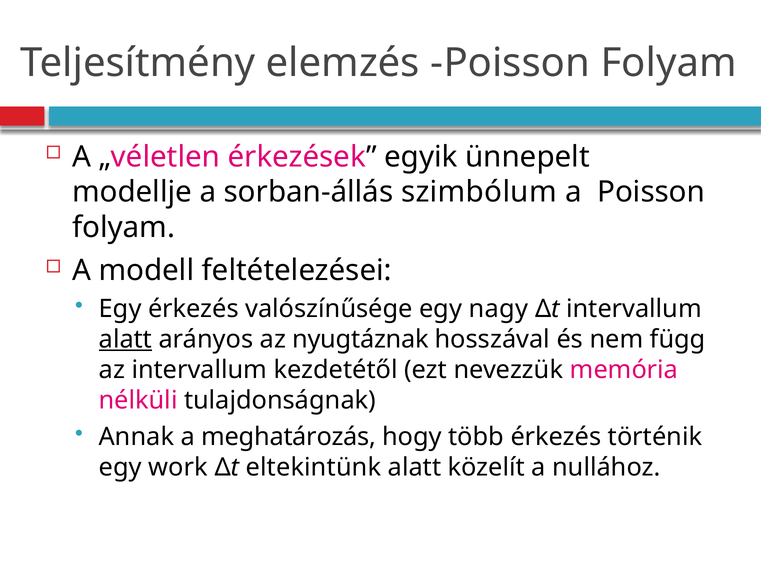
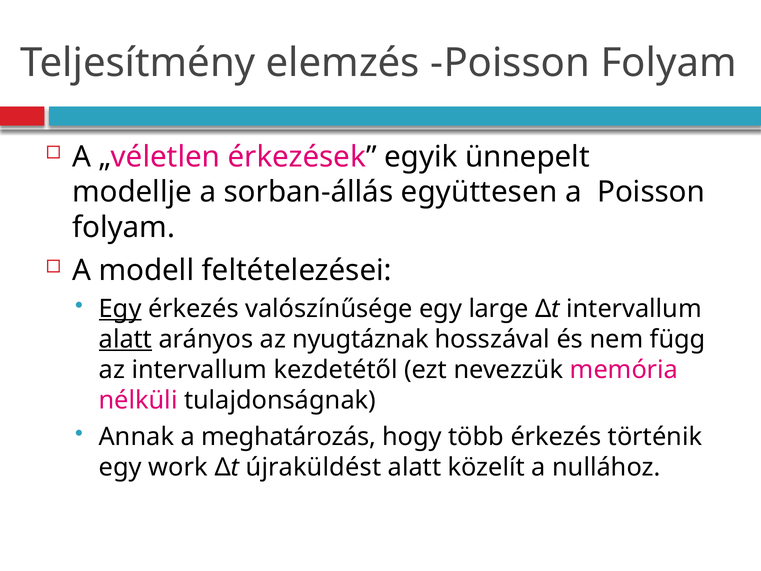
szimbólum: szimbólum -> együttesen (479, 192)
Egy underline: none -> present (120, 309)
nagy: nagy -> large (499, 309)
eltekintünk: eltekintünk -> újraküldést (313, 467)
